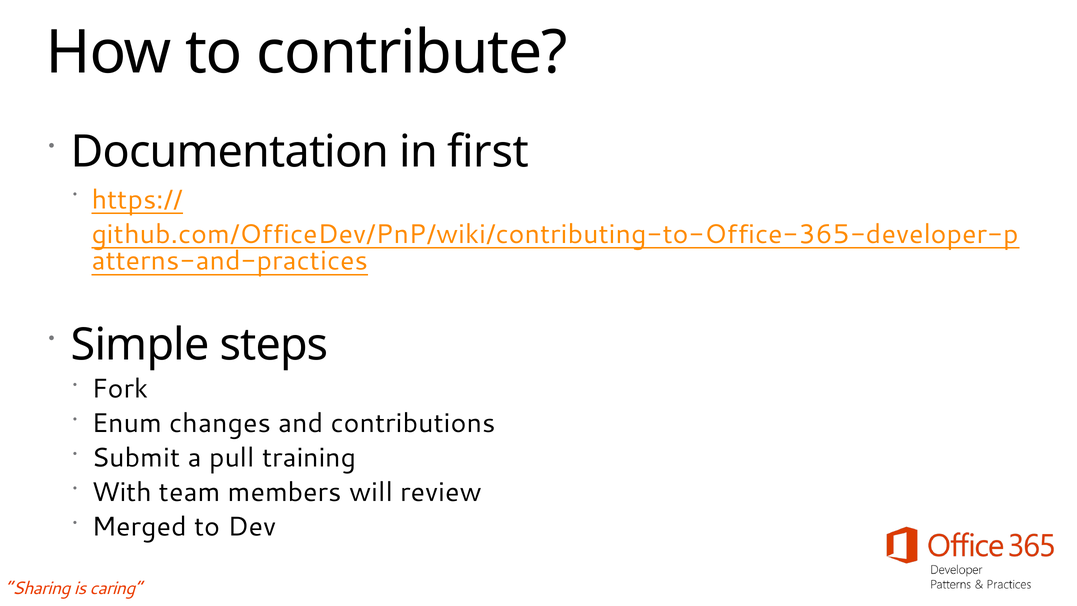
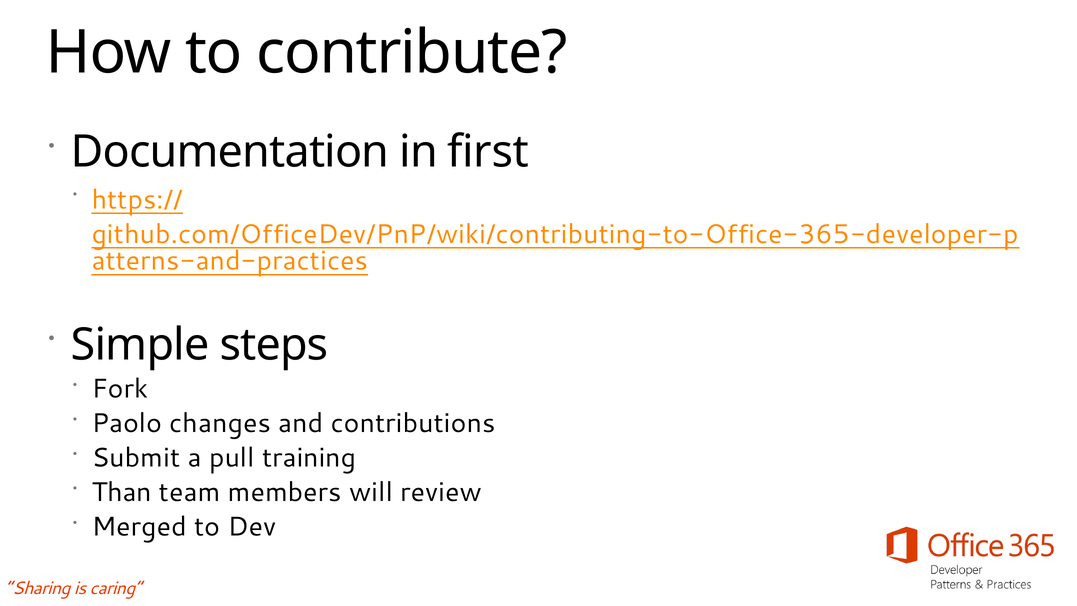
Enum: Enum -> Paolo (127, 423)
With: With -> Than (122, 492)
